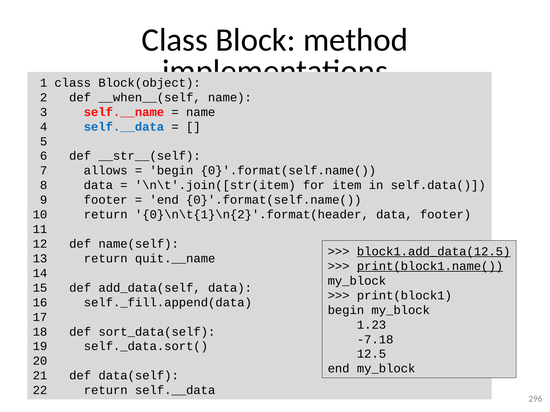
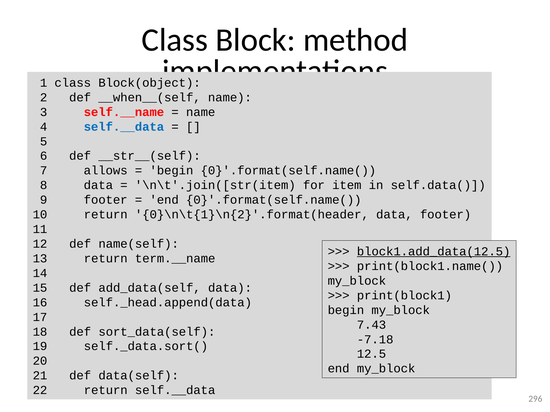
quit.__name: quit.__name -> term.__name (175, 259)
print(block1.name( underline: present -> none (430, 266)
self._fill.append(data: self._fill.append(data -> self._head.append(data (168, 303)
1.23: 1.23 -> 7.43 (372, 325)
